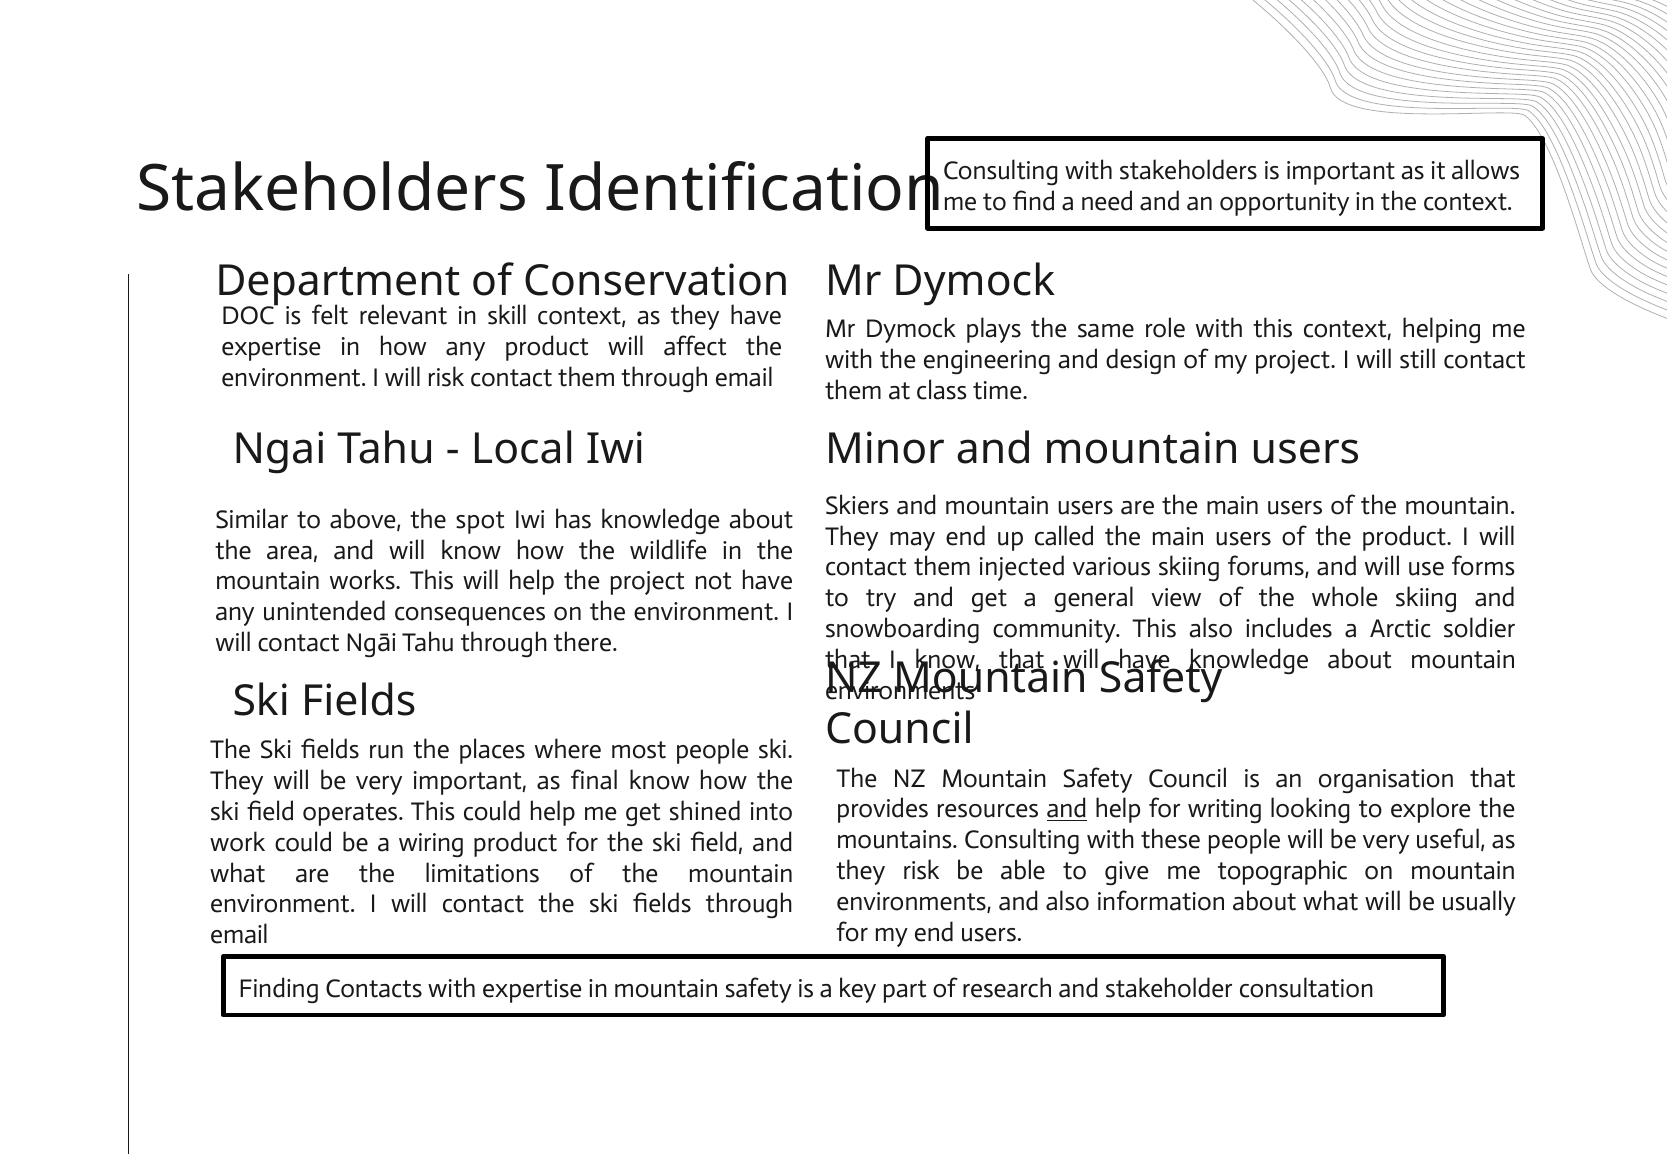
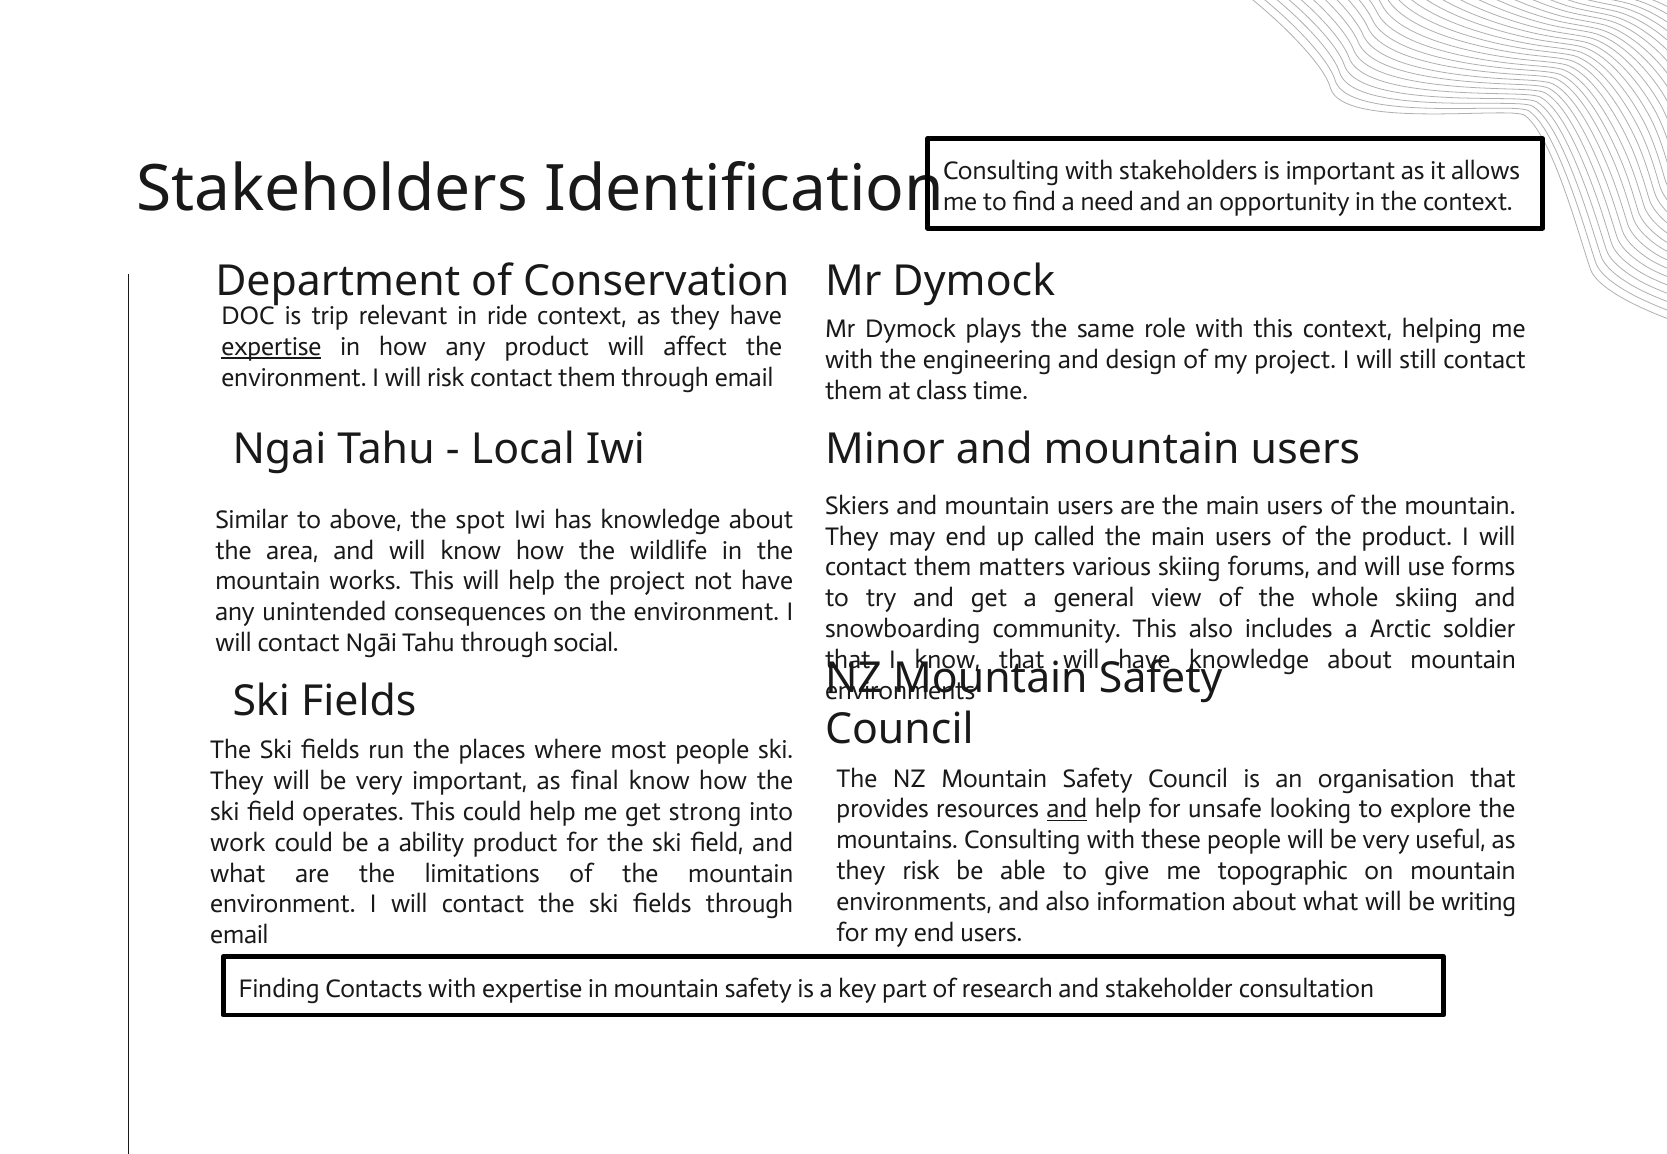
felt: felt -> trip (330, 316)
skill: skill -> ride (507, 316)
expertise underline: none -> present (271, 347)
injected: injected -> matters (1022, 567)
there: there -> social (586, 643)
writing: writing -> unsafe (1225, 810)
shined: shined -> strong (705, 812)
wiring: wiring -> ability (432, 843)
usually: usually -> writing (1479, 902)
